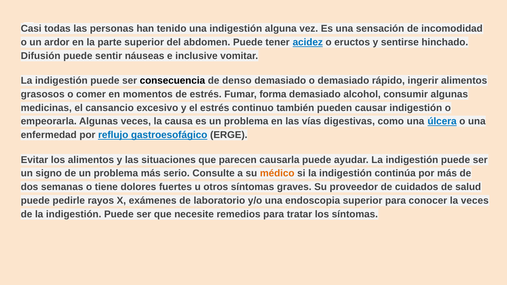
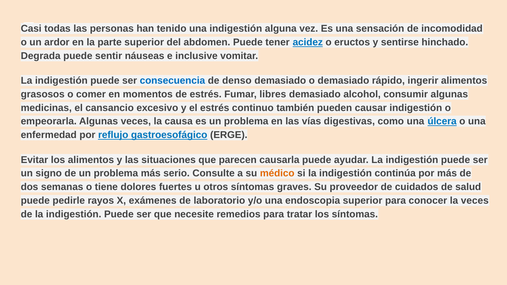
Difusión: Difusión -> Degrada (41, 56)
consecuencia colour: black -> blue (172, 81)
forma: forma -> libres (273, 94)
